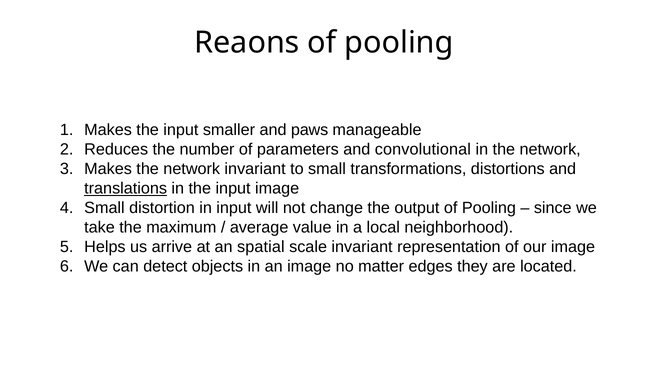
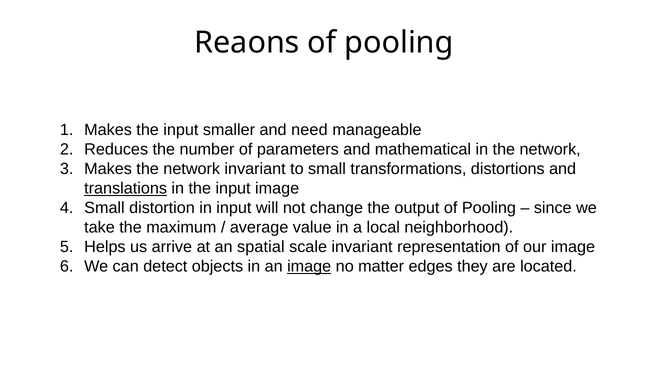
paws: paws -> need (309, 130)
convolutional: convolutional -> mathematical (423, 149)
image underline: none -> present (309, 266)
